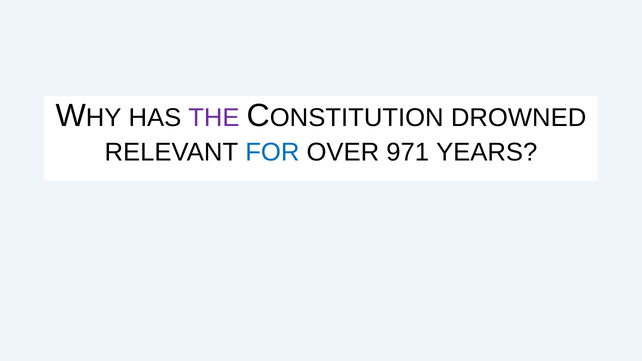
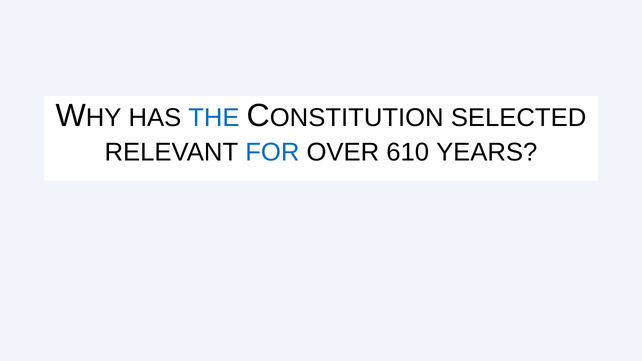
THE colour: purple -> blue (214, 118)
DROWNED: DROWNED -> SELECTED (519, 118)
971: 971 -> 610 (408, 152)
